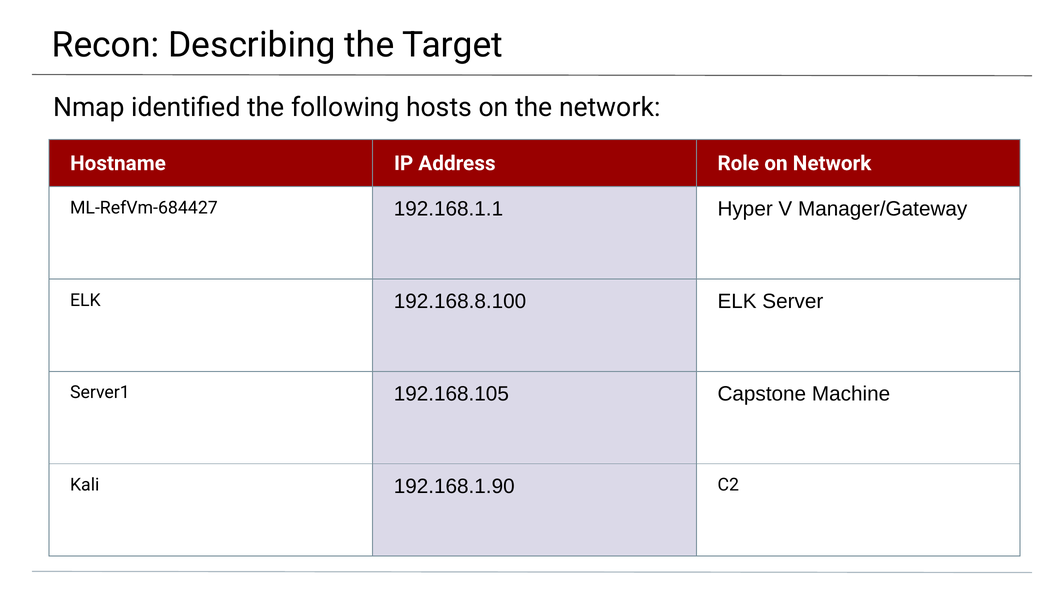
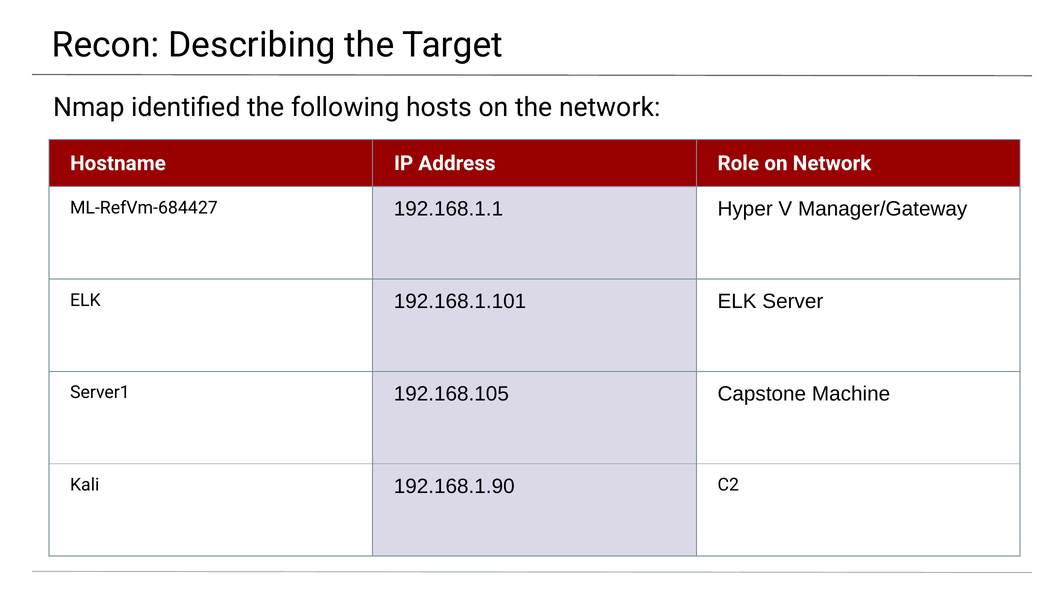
192.168.8.100: 192.168.8.100 -> 192.168.1.101 (460, 301)
